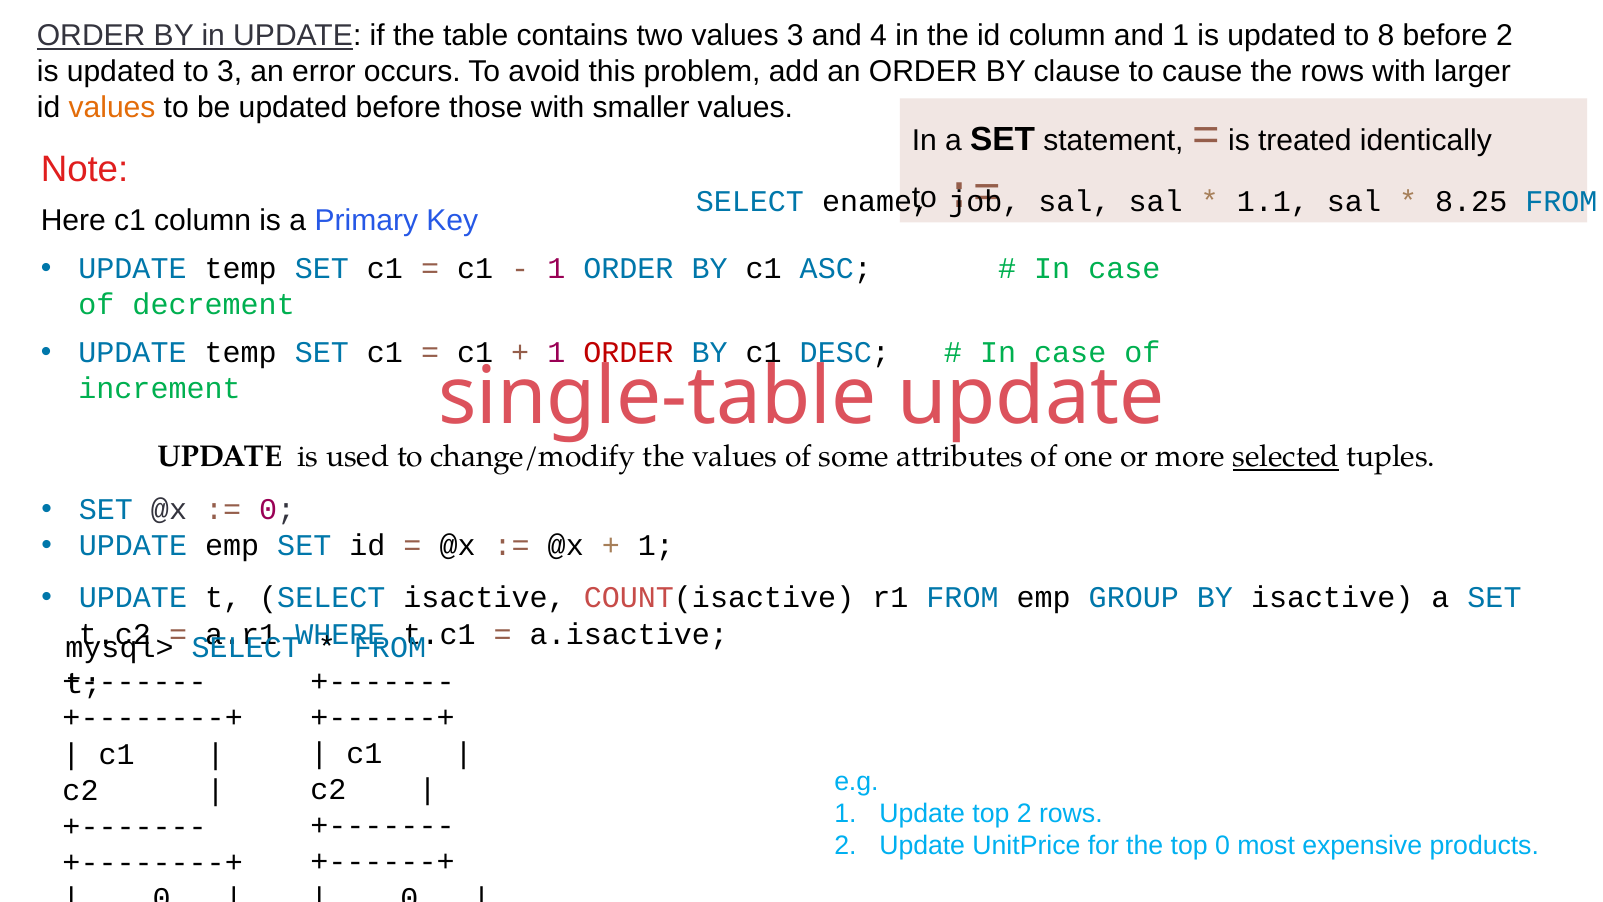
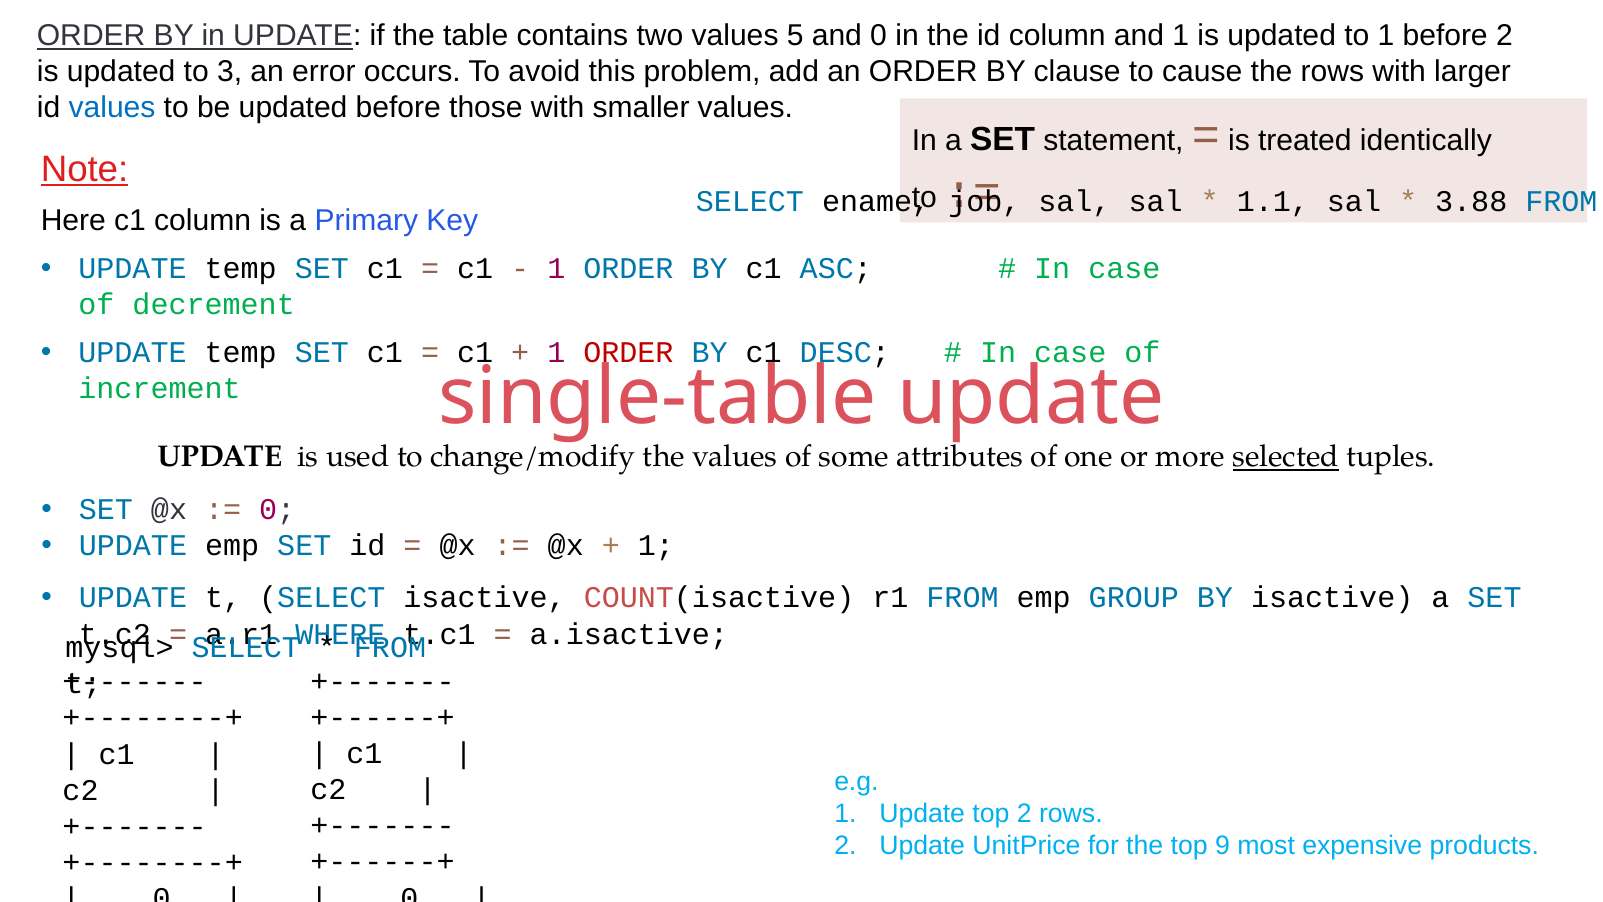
values 3: 3 -> 5 (795, 36)
and 4: 4 -> 0 (879, 36)
to 8: 8 -> 1 (1386, 36)
values colour: orange -> blue (112, 108)
Note underline: none -> present (85, 169)
8.25: 8.25 -> 3.88 (1471, 201)
top 0: 0 -> 9 (1222, 845)
